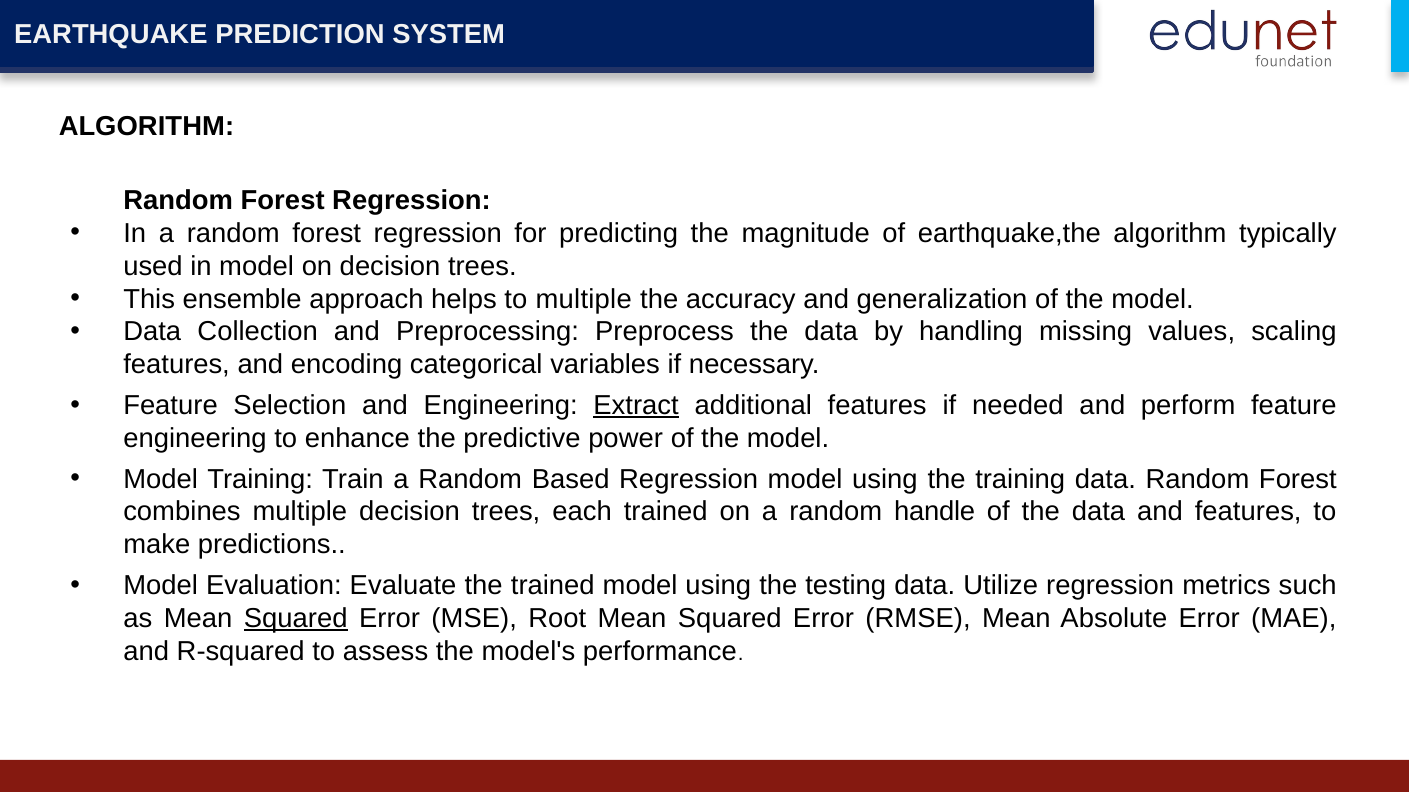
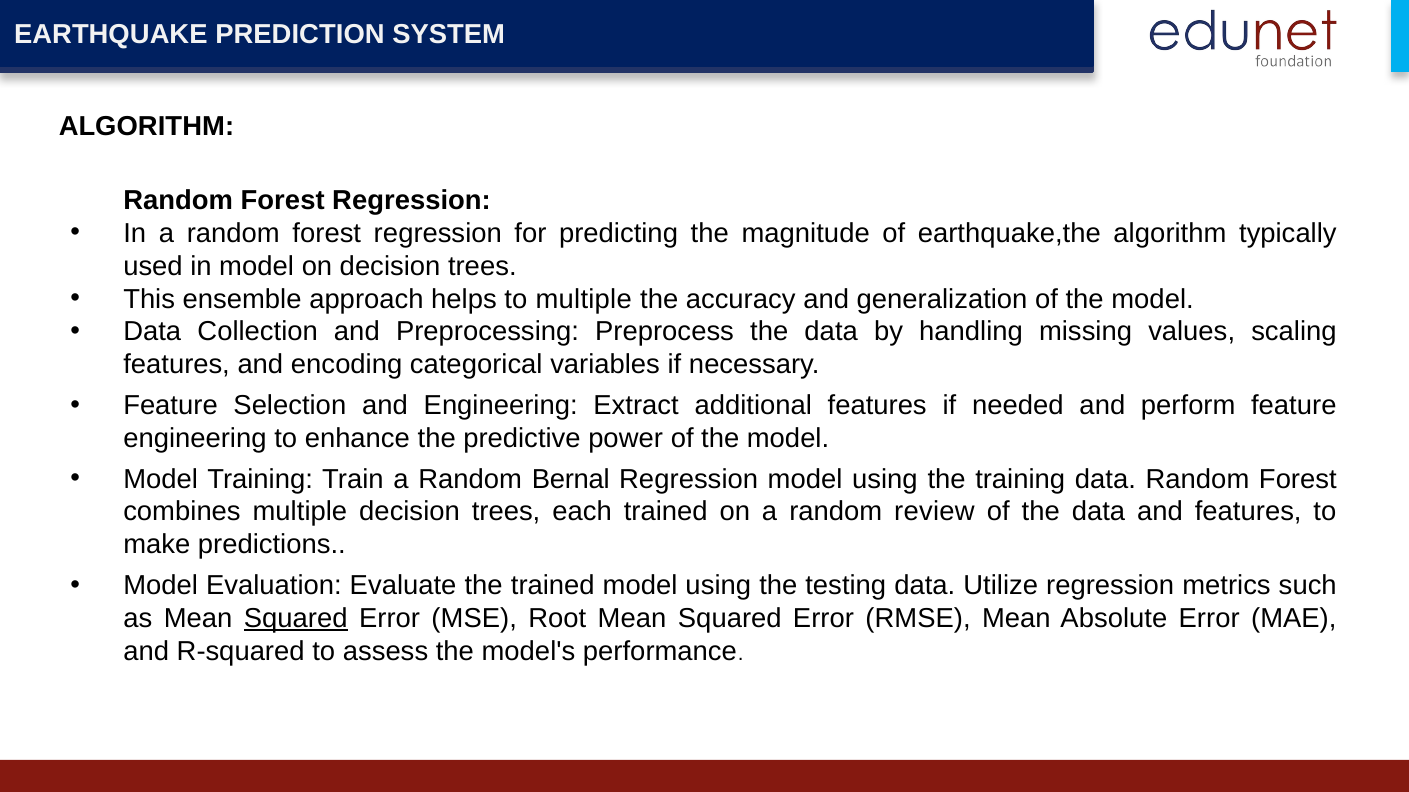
Extract underline: present -> none (636, 406)
Based: Based -> Bernal (571, 479)
handle: handle -> review (934, 512)
